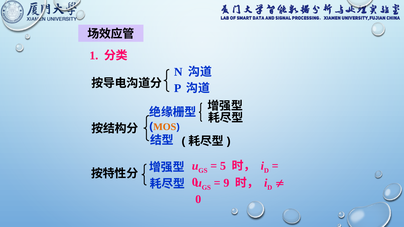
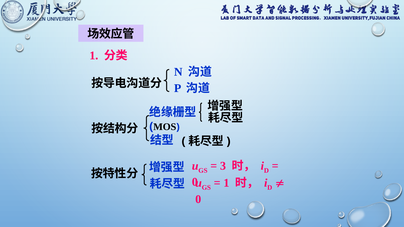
MOS colour: orange -> black (165, 127)
5: 5 -> 3 (223, 166)
9: 9 -> 1 (226, 183)
